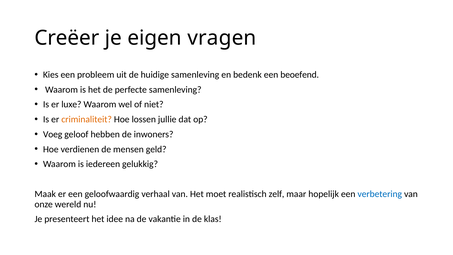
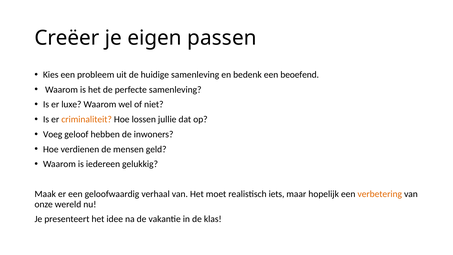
vragen: vragen -> passen (222, 38)
zelf: zelf -> iets (277, 194)
verbetering colour: blue -> orange (380, 194)
